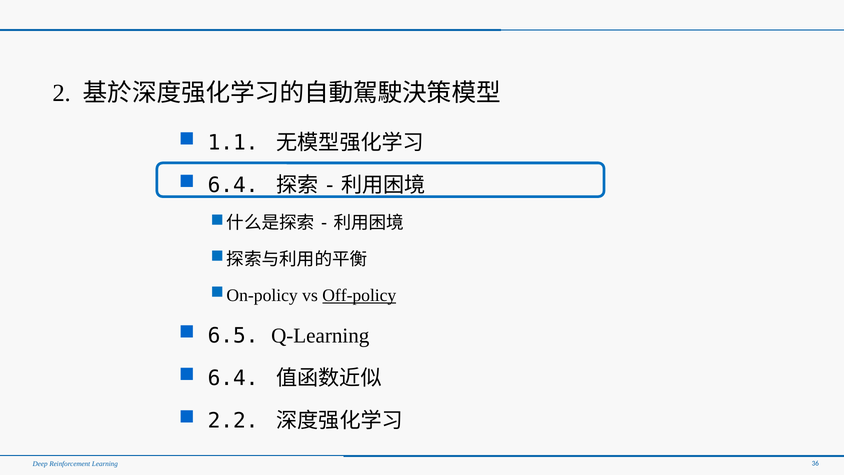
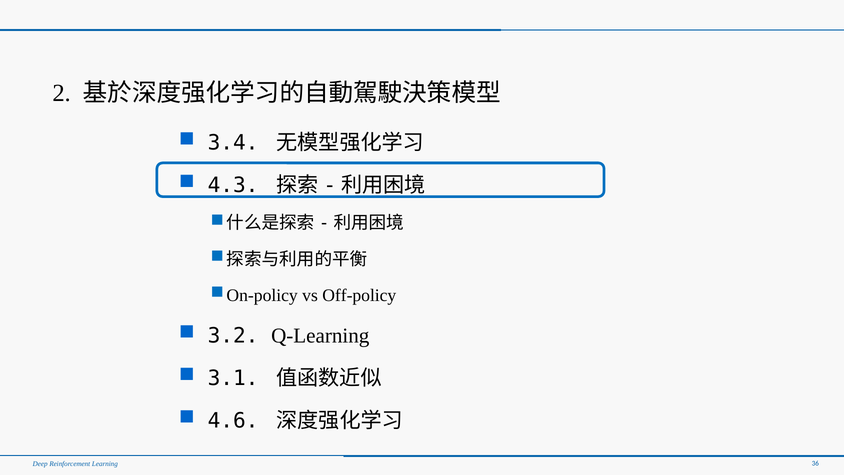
1.1: 1.1 -> 3.4 (233, 143)
6.4: 6.4 -> 4.3 (233, 185)
Off-policy underline: present -> none (359, 295)
6.5: 6.5 -> 3.2 (233, 336)
6.4: 6.4 -> 3.1 (233, 378)
2.2: 2.2 -> 4.6 (233, 420)
